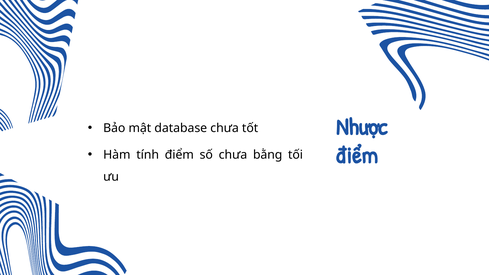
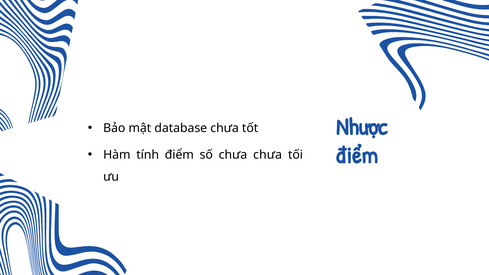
chưa bằng: bằng -> chưa (268, 155)
